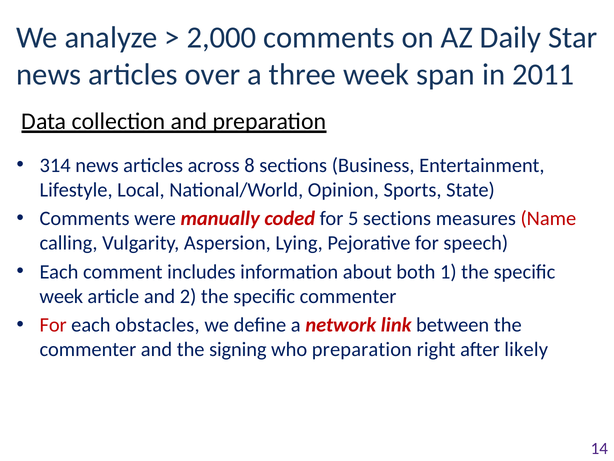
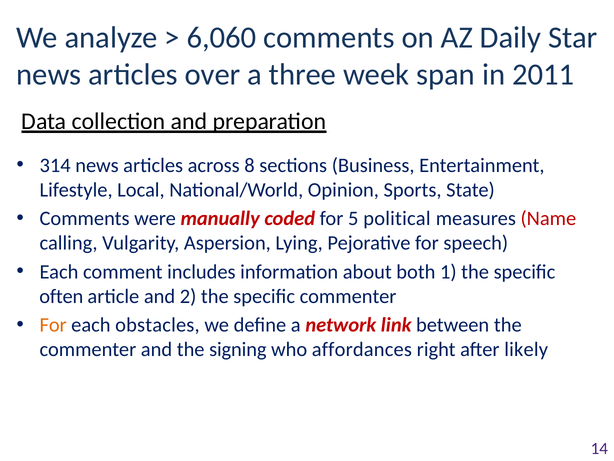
2,000: 2,000 -> 6,060 (222, 37)
5 sections: sections -> political (397, 218)
week: week -> often (61, 296)
For colour: red -> orange (53, 325)
who preparation: preparation -> affordances (362, 349)
